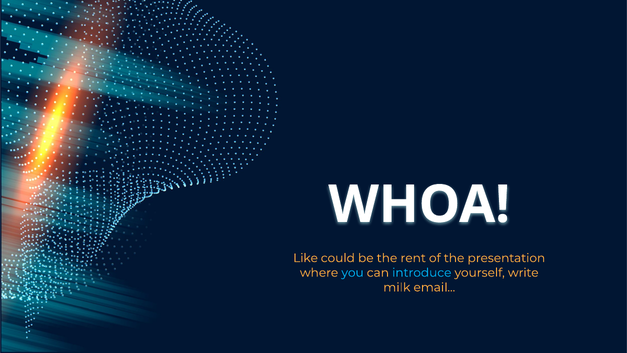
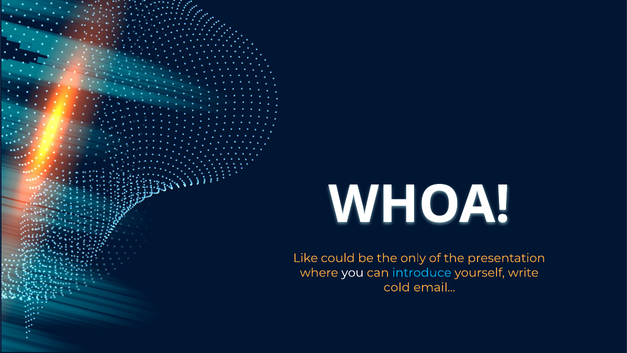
rent: rent -> only (413, 258)
you colour: light blue -> white (353, 272)
milk: milk -> cold (397, 287)
